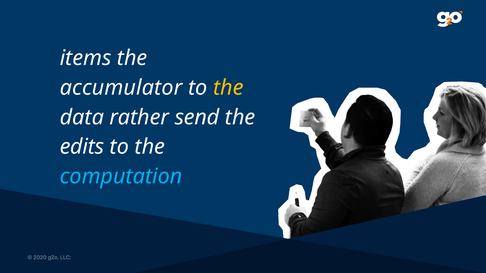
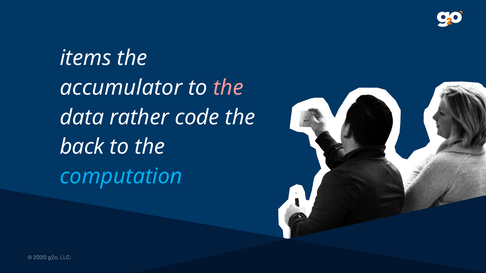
the colour: yellow -> pink (228, 88)
send: send -> code (197, 117)
edits: edits -> back (82, 147)
